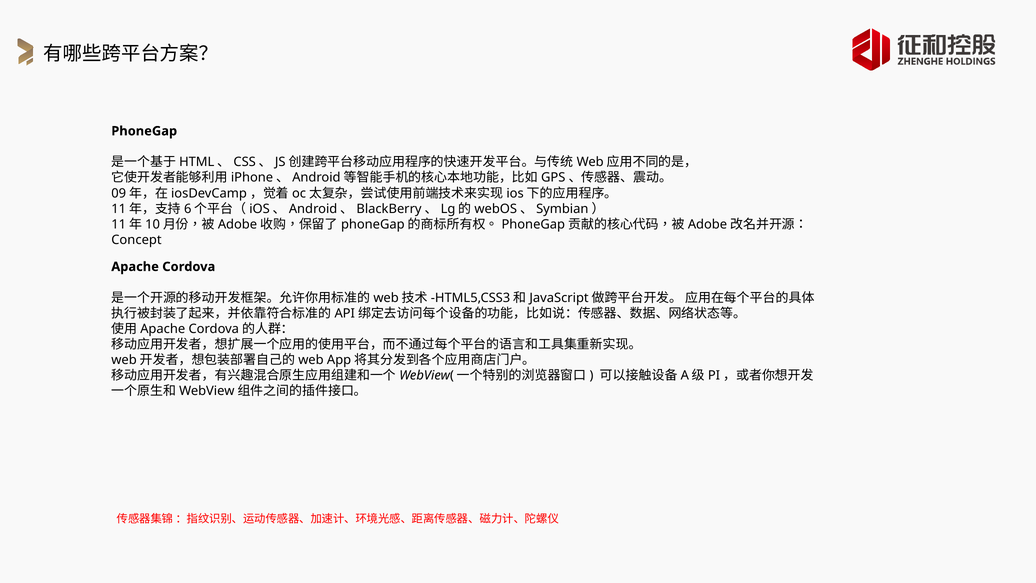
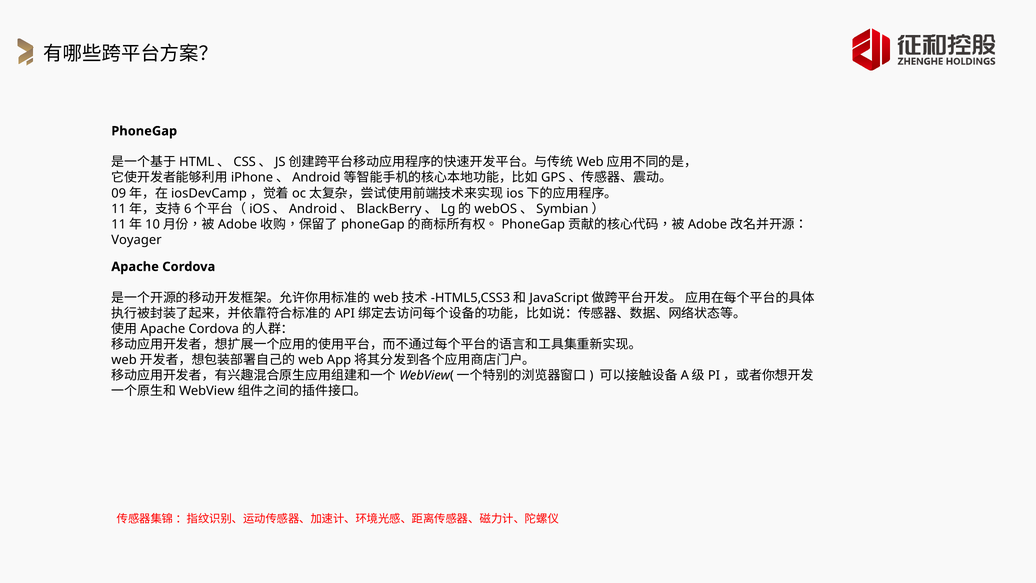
Concept: Concept -> Voyager (136, 240)
